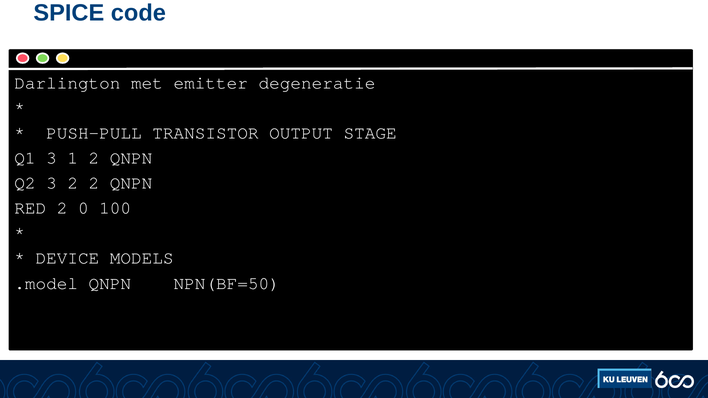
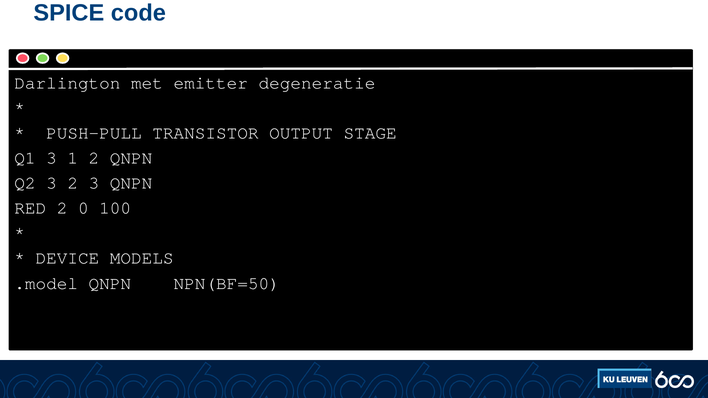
2 2: 2 -> 3 (94, 183)
